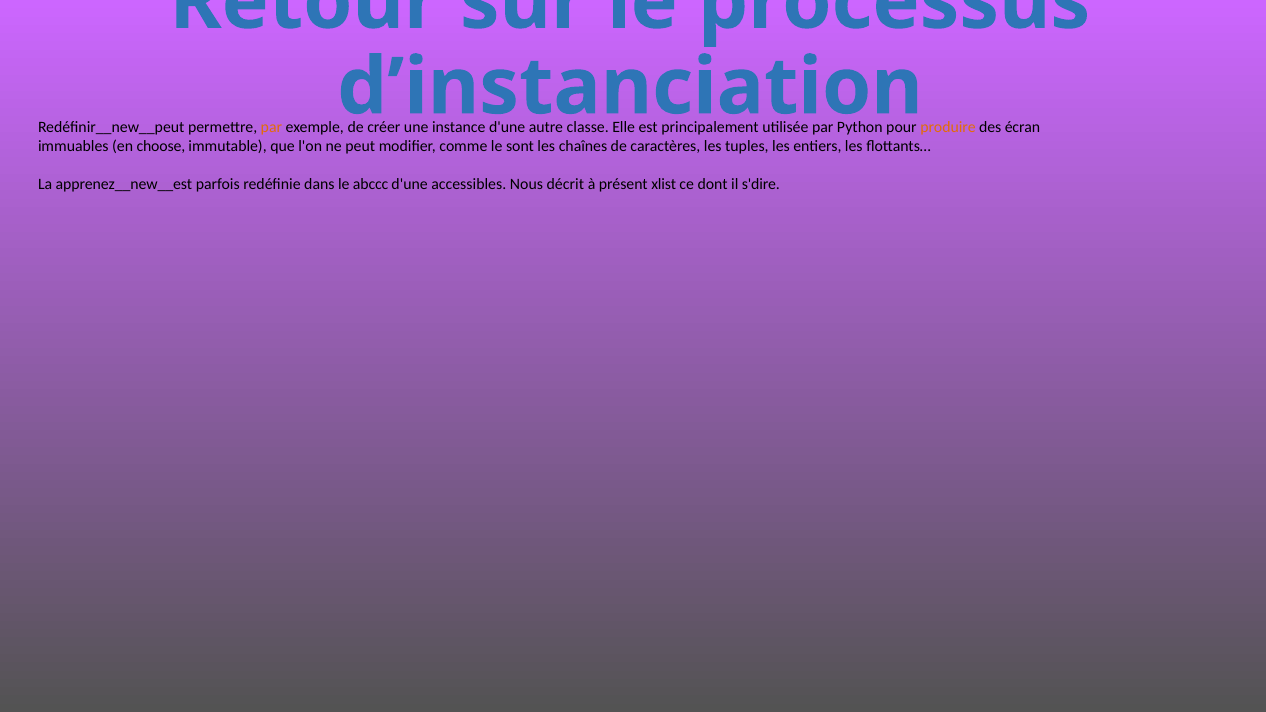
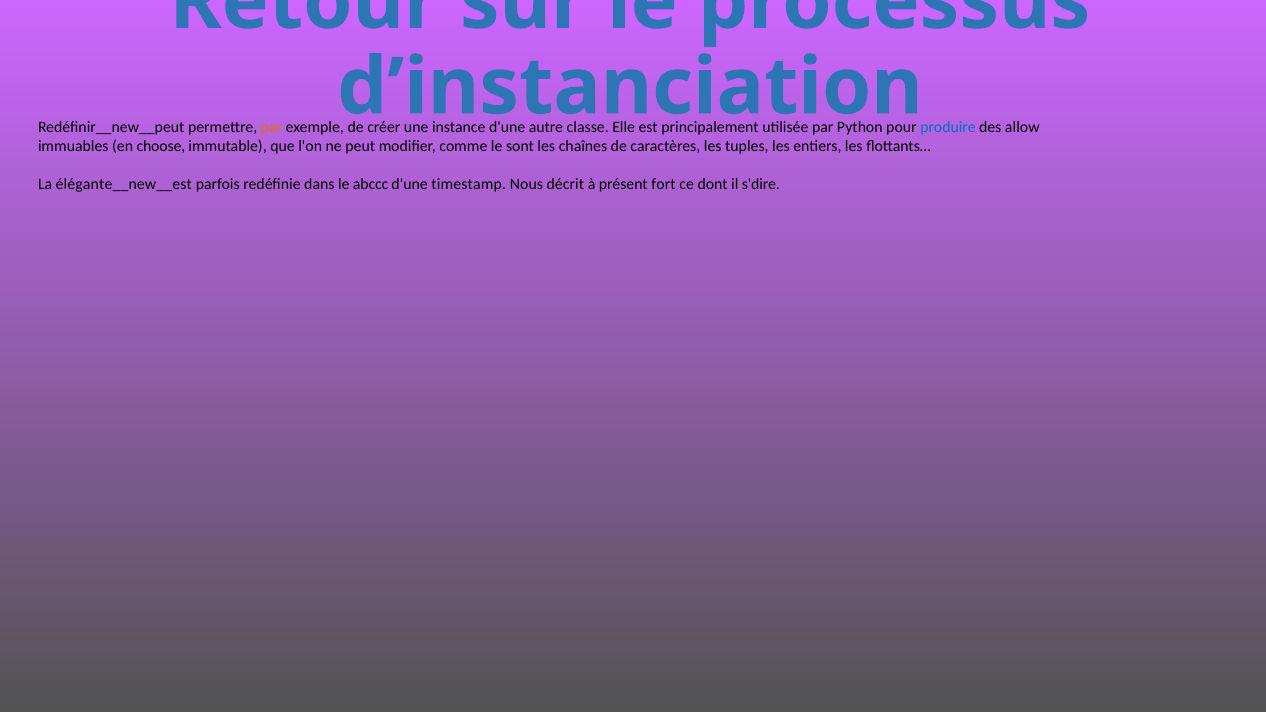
produire colour: orange -> blue (948, 127)
écran: écran -> allow (1022, 127)
apprenez__new__est: apprenez__new__est -> élégante__new__est (124, 184)
accessibles: accessibles -> timestamp (469, 184)
xlist: xlist -> fort (664, 184)
